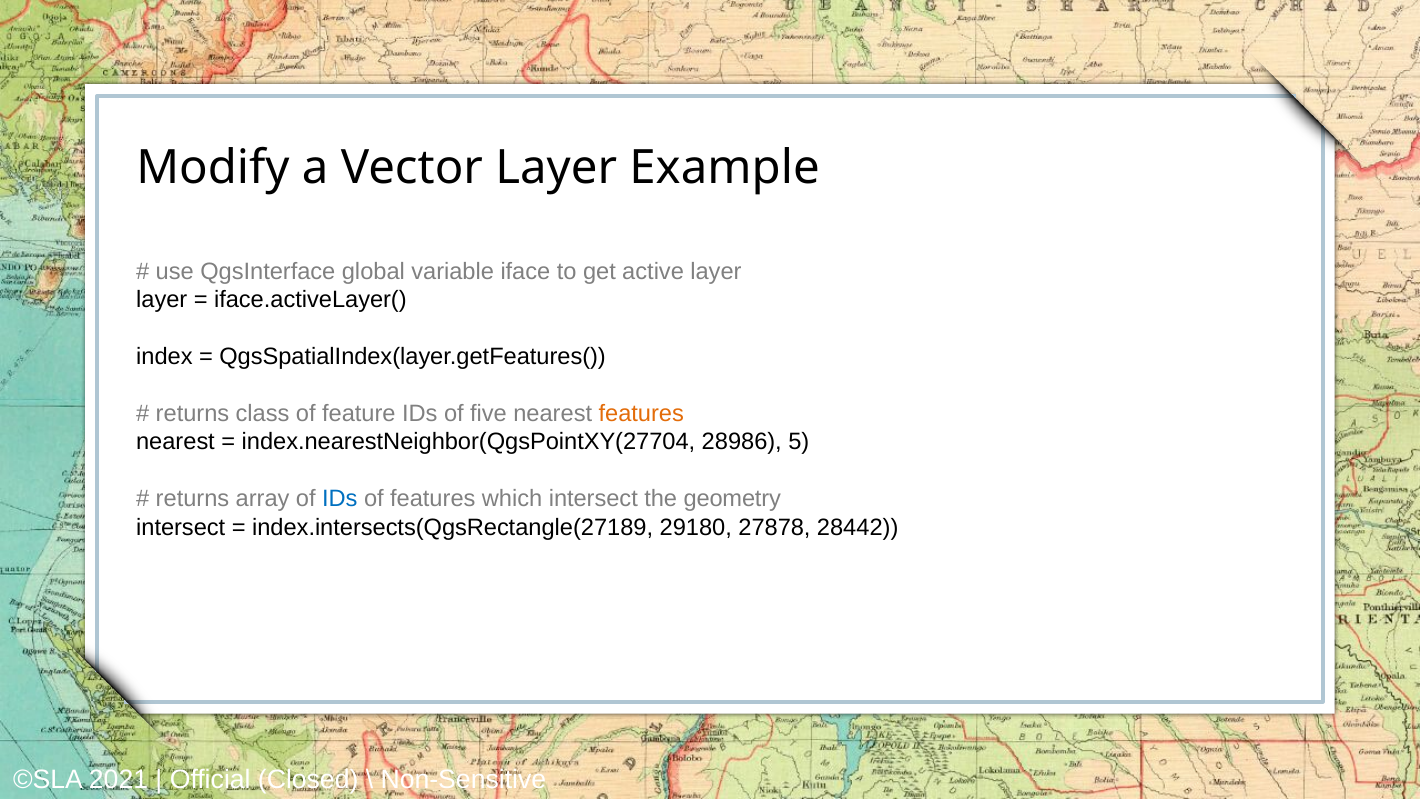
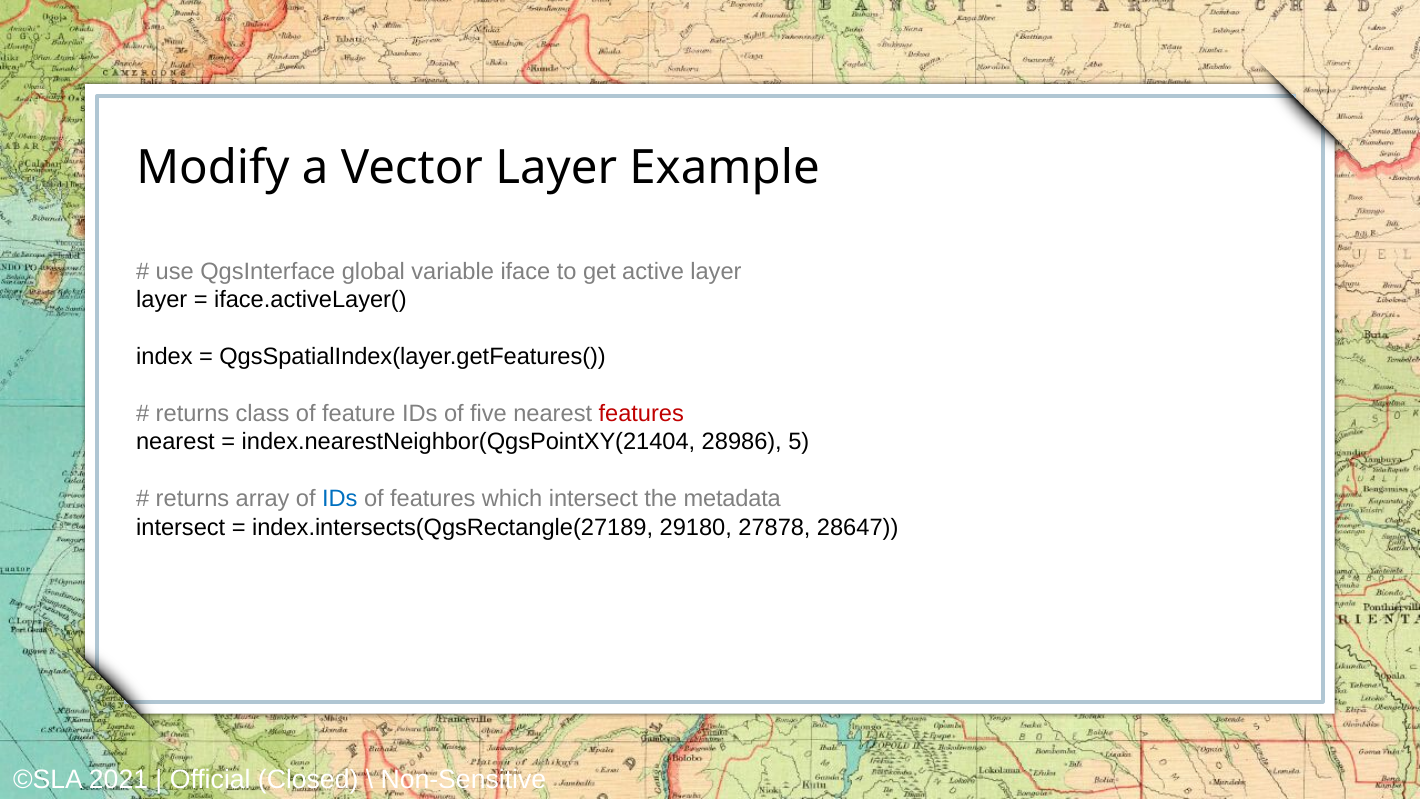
features colour: orange -> red (641, 414)
index.nearestNeighbor(QgsPointXY(27704: index.nearestNeighbor(QgsPointXY(27704 -> index.nearestNeighbor(QgsPointXY(21404 (468, 442)
geometry: geometry -> metadata (732, 499)
28442: 28442 -> 28647 (858, 527)
